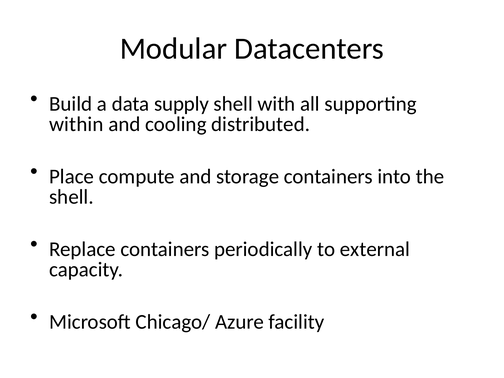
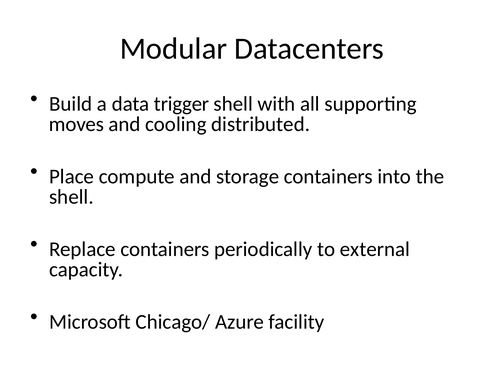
supply: supply -> trigger (182, 104)
within: within -> moves (77, 124)
